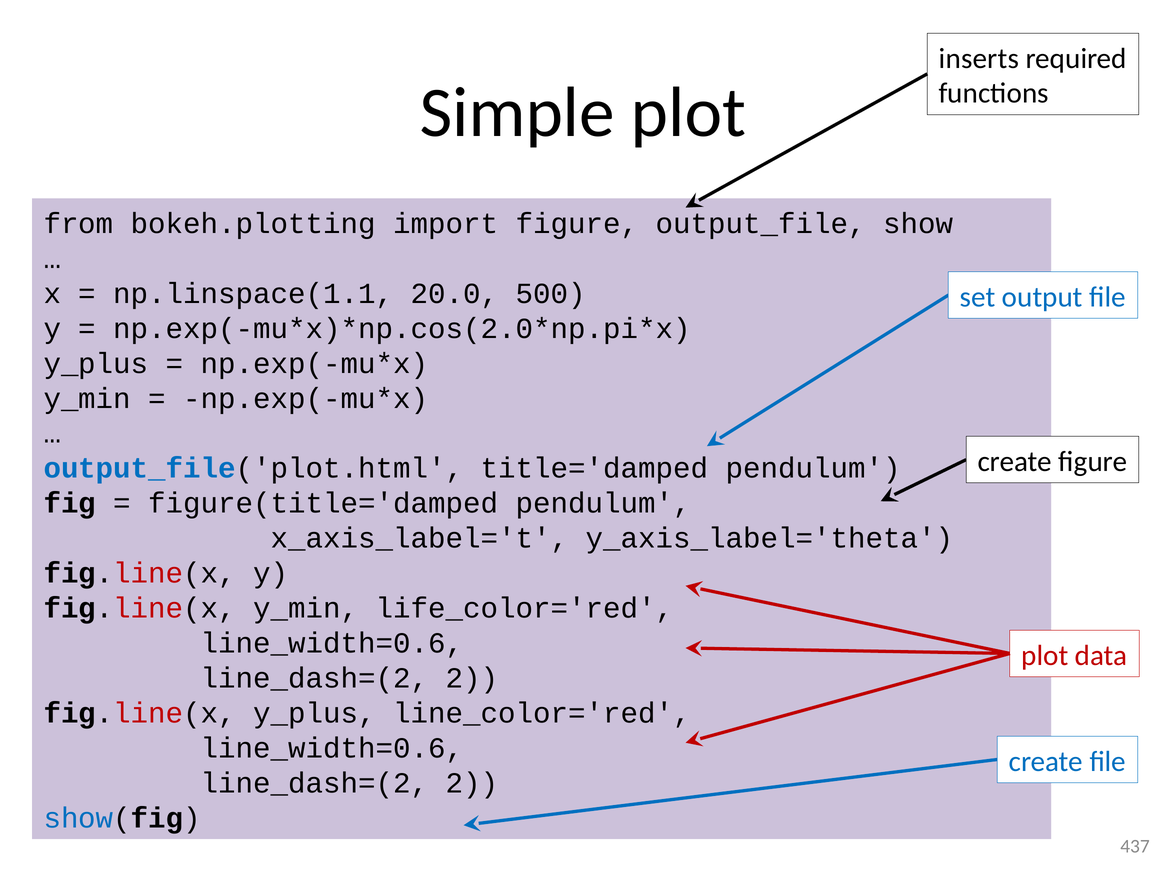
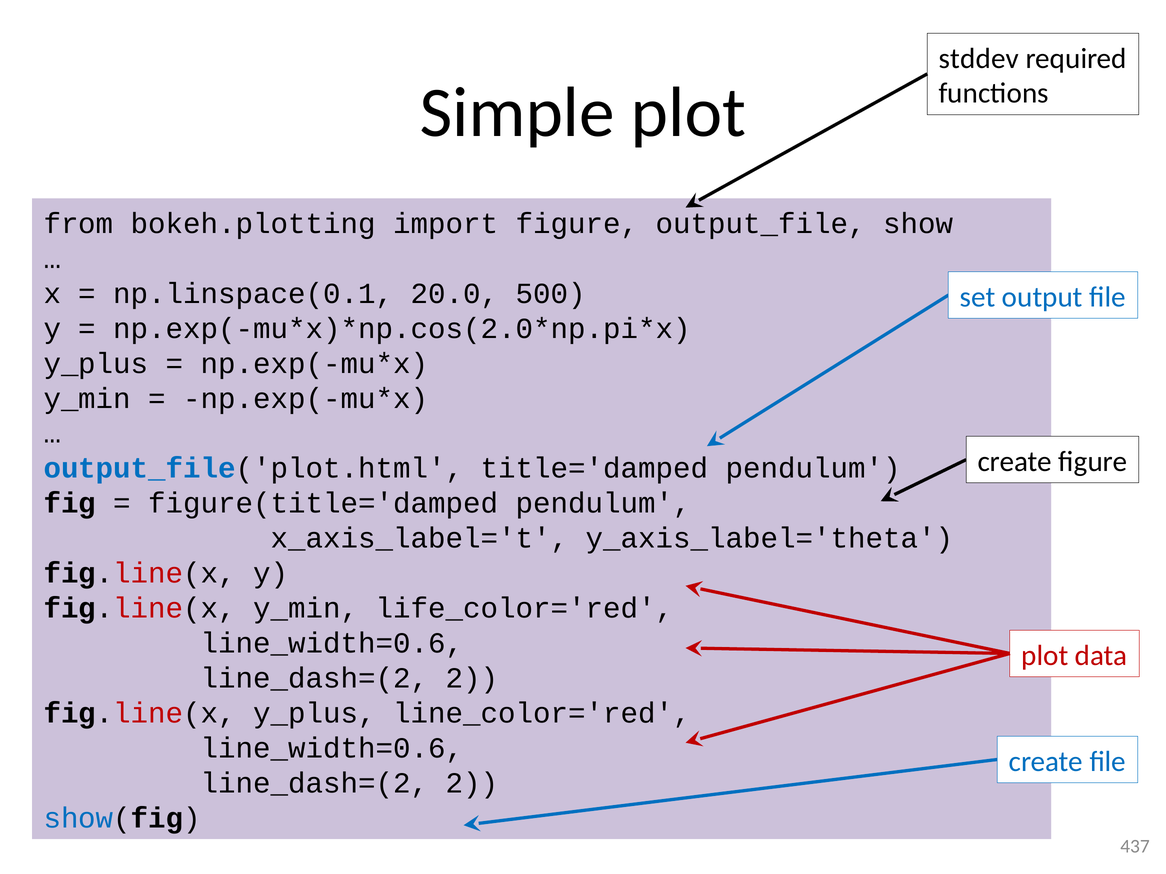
inserts: inserts -> stddev (979, 58)
np.linspace(1.1: np.linspace(1.1 -> np.linspace(0.1 (253, 294)
